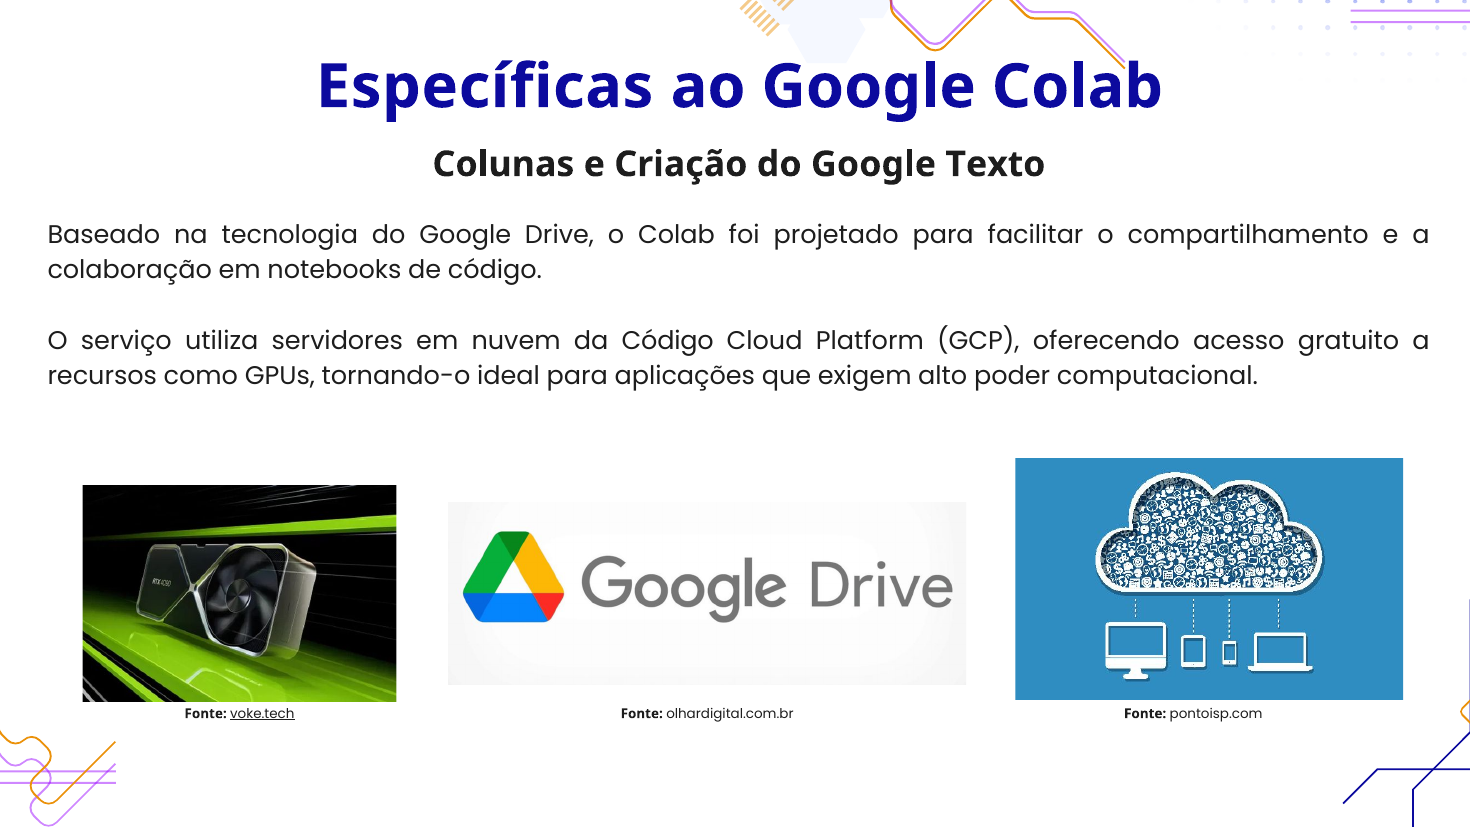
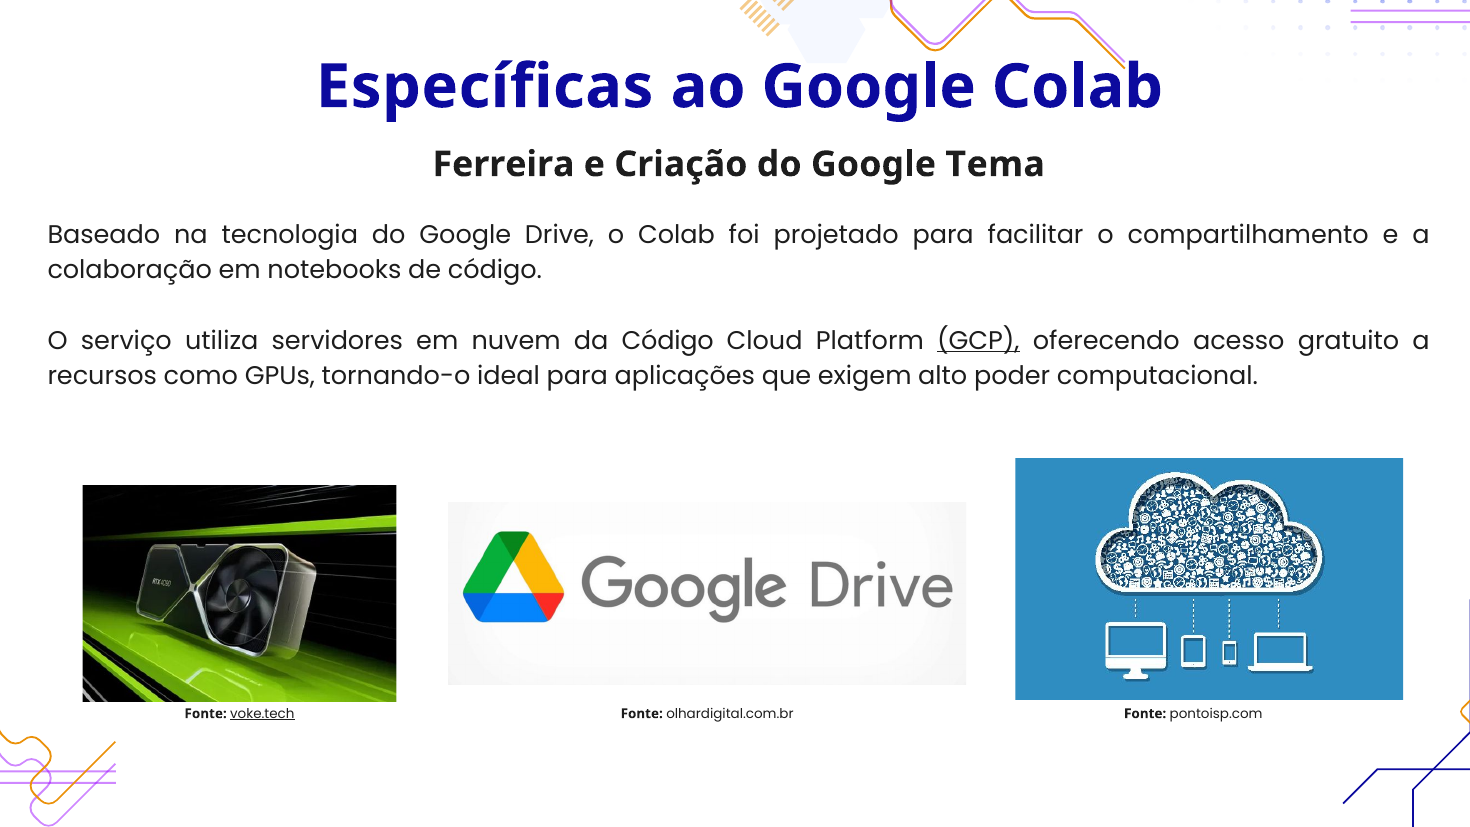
Colunas: Colunas -> Ferreira (503, 164)
Texto: Texto -> Tema (995, 164)
GCP underline: none -> present (978, 341)
